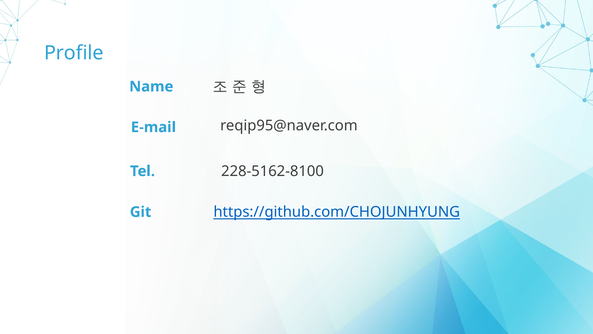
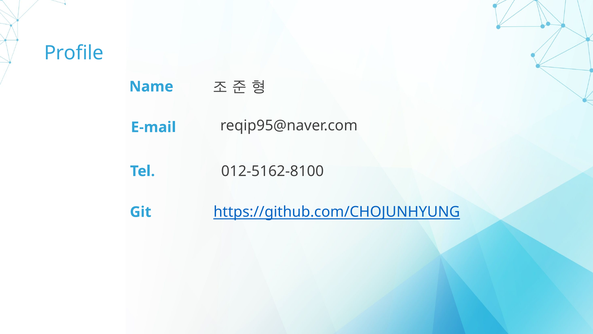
228-5162-8100: 228-5162-8100 -> 012-5162-8100 (273, 171)
